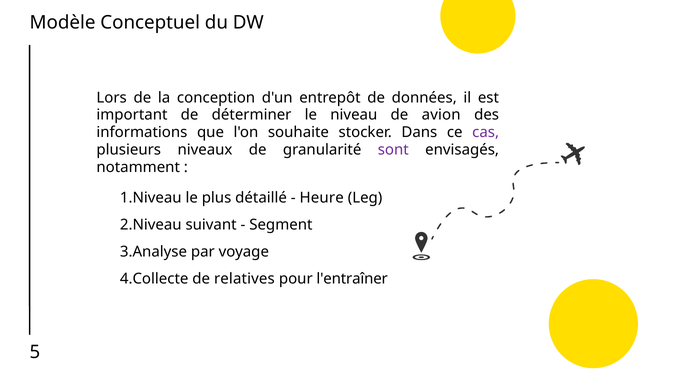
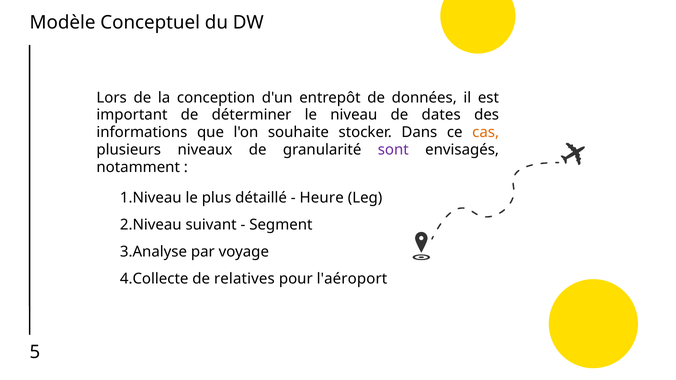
avion: avion -> dates (441, 115)
cas colour: purple -> orange (486, 133)
l'entraîner: l'entraîner -> l'aéroport (352, 279)
